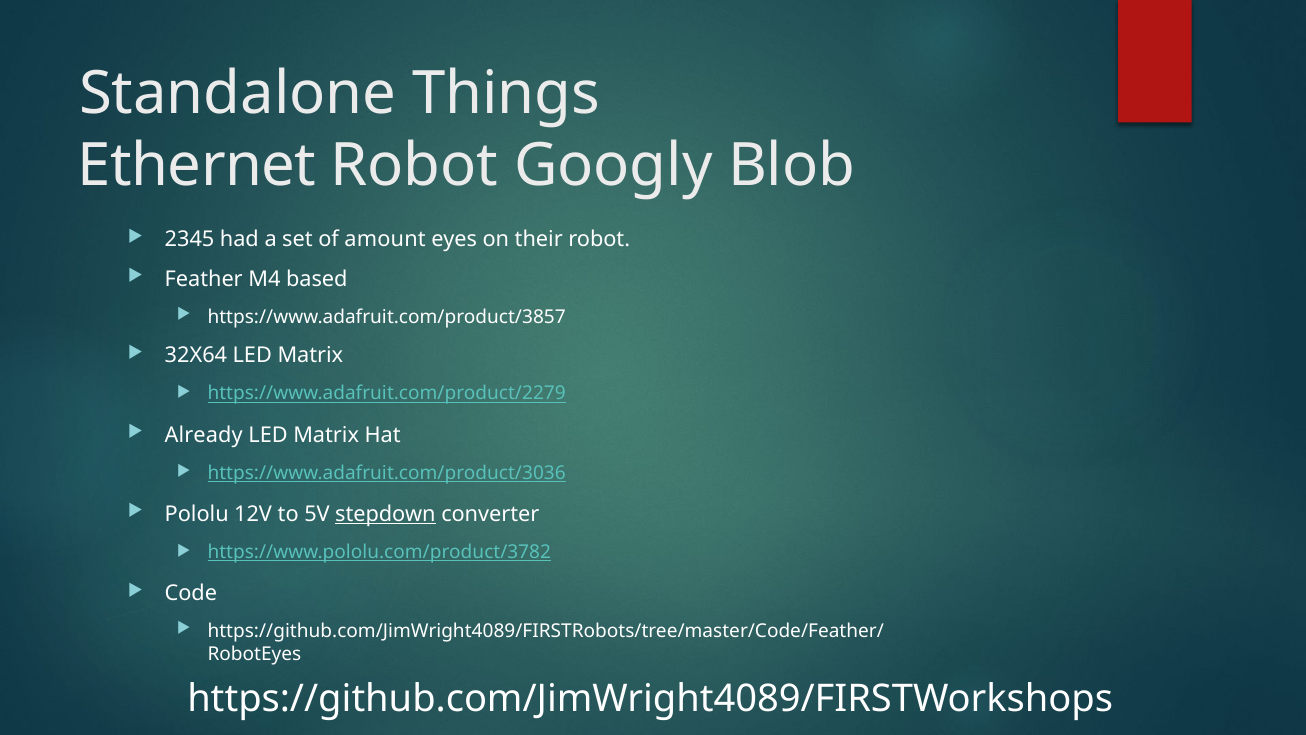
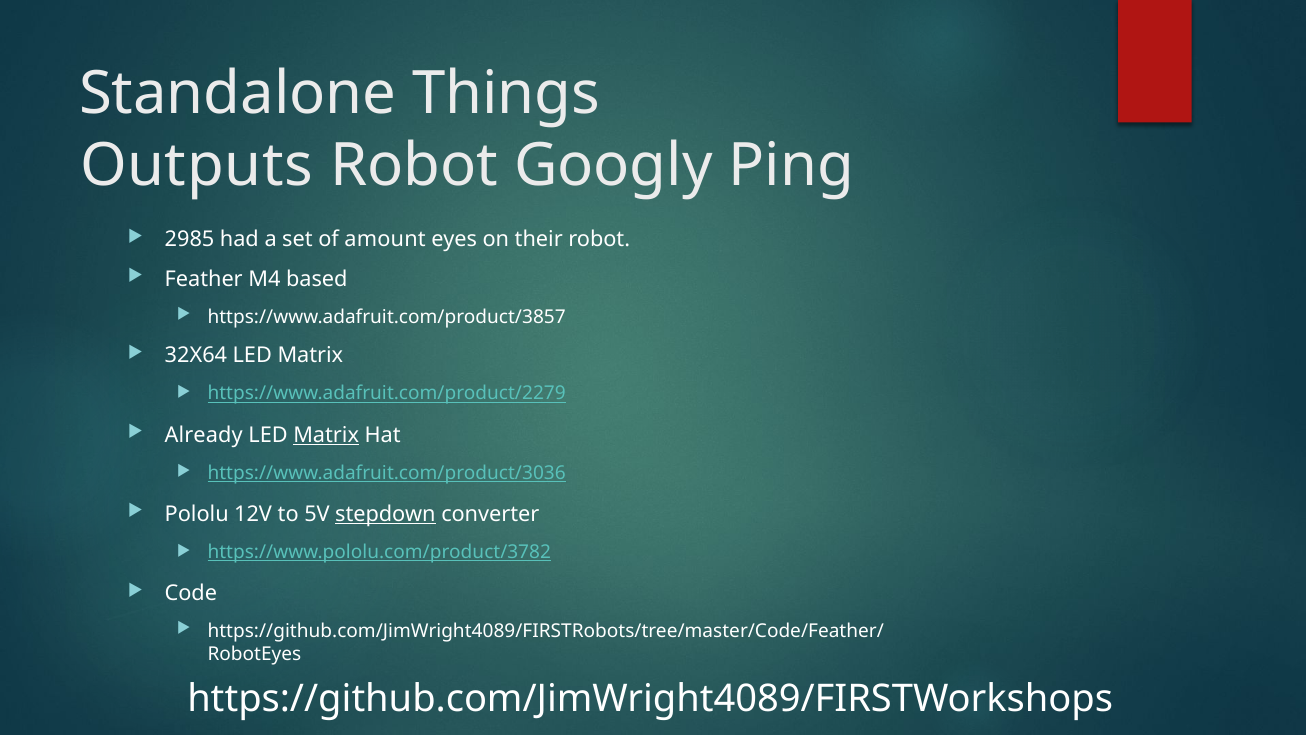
Ethernet: Ethernet -> Outputs (197, 165)
Blob: Blob -> Ping (791, 165)
2345: 2345 -> 2985 (190, 239)
Matrix underline: none -> present (326, 435)
